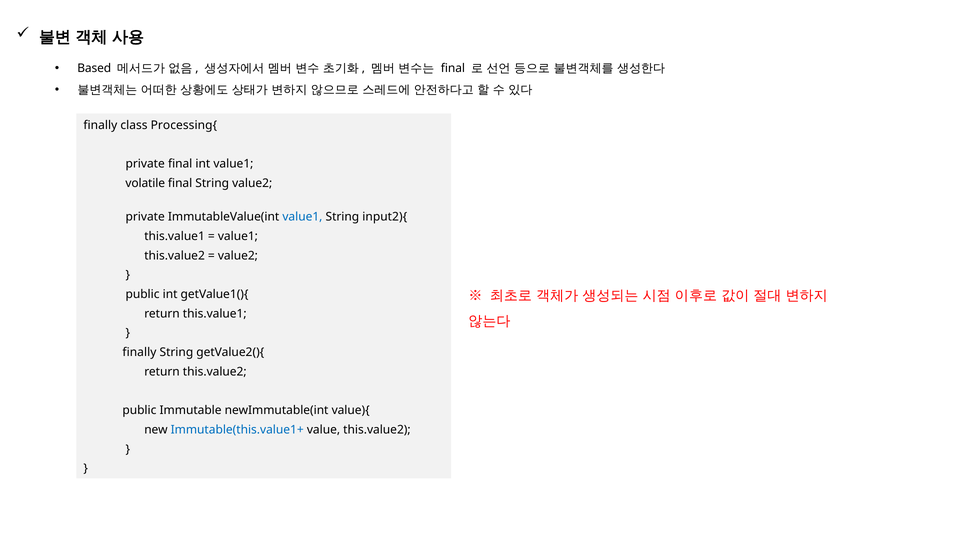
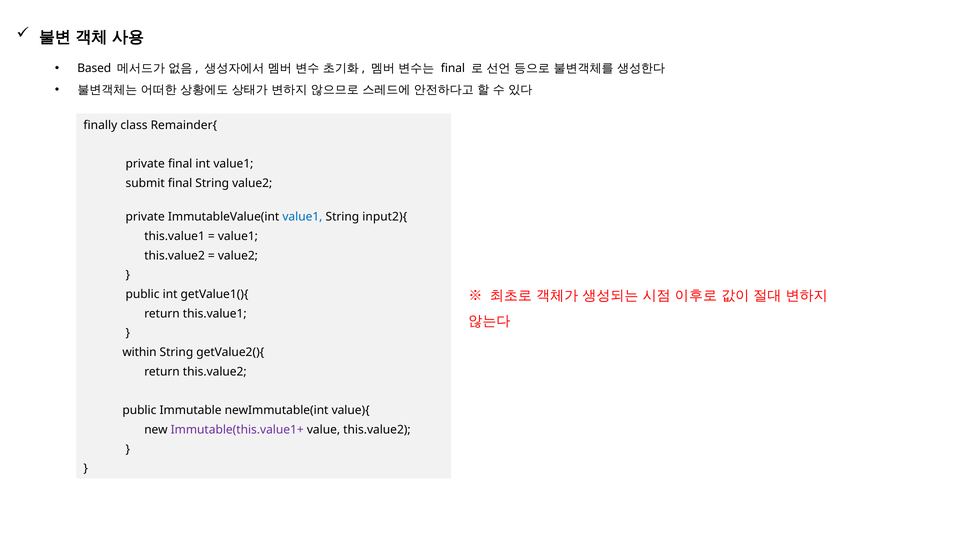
Processing{: Processing{ -> Remainder{ (184, 125)
volatile: volatile -> submit (145, 183)
finally: finally -> within (140, 353)
Immutable(this.value1+ colour: blue -> purple (237, 430)
